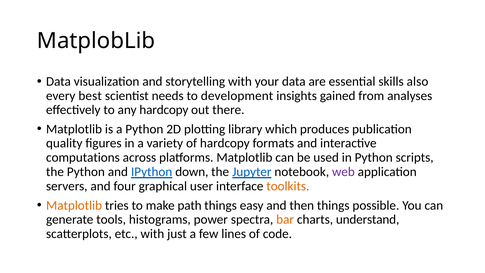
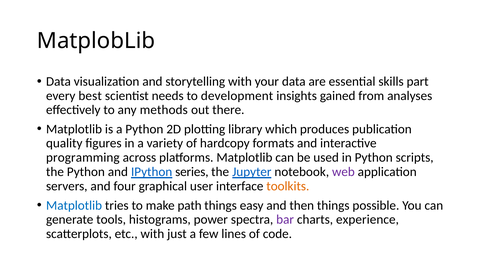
also: also -> part (418, 81)
any hardcopy: hardcopy -> methods (164, 110)
computations: computations -> programming (83, 157)
down: down -> series (192, 172)
Matplotlib colour: orange -> blue (74, 205)
bar colour: orange -> purple (285, 219)
understand: understand -> experience (367, 219)
